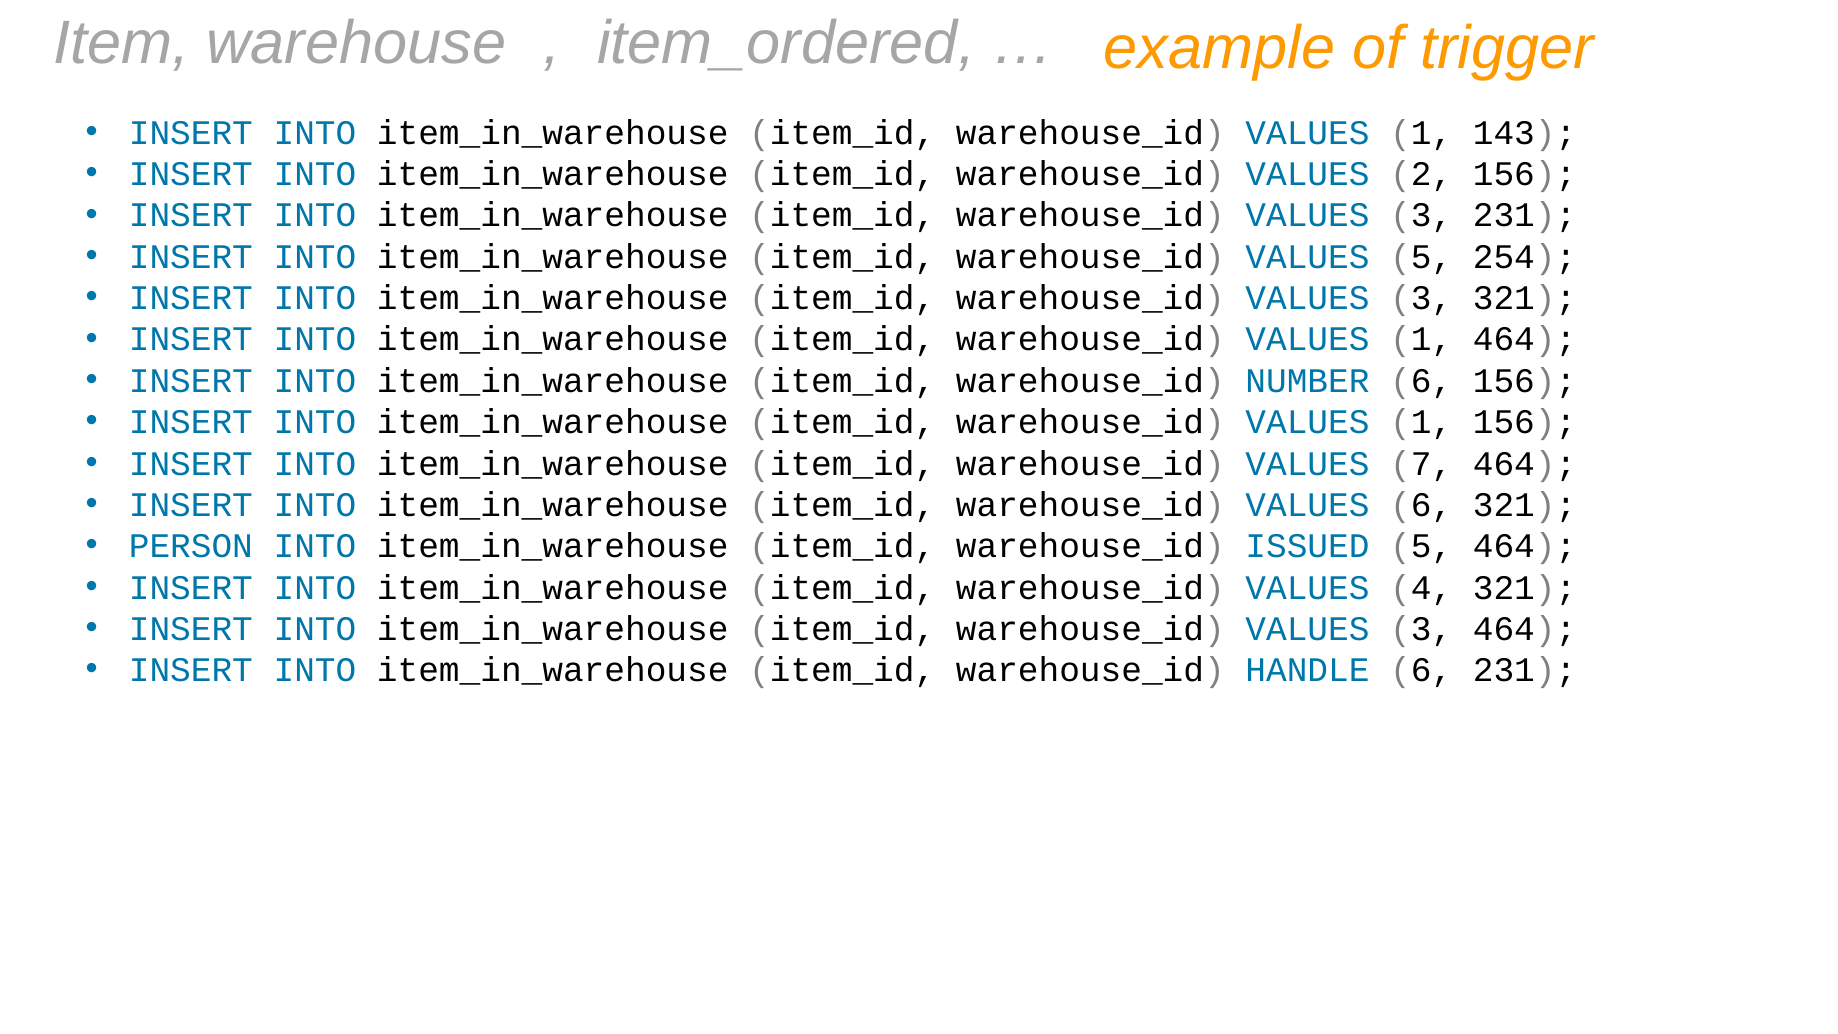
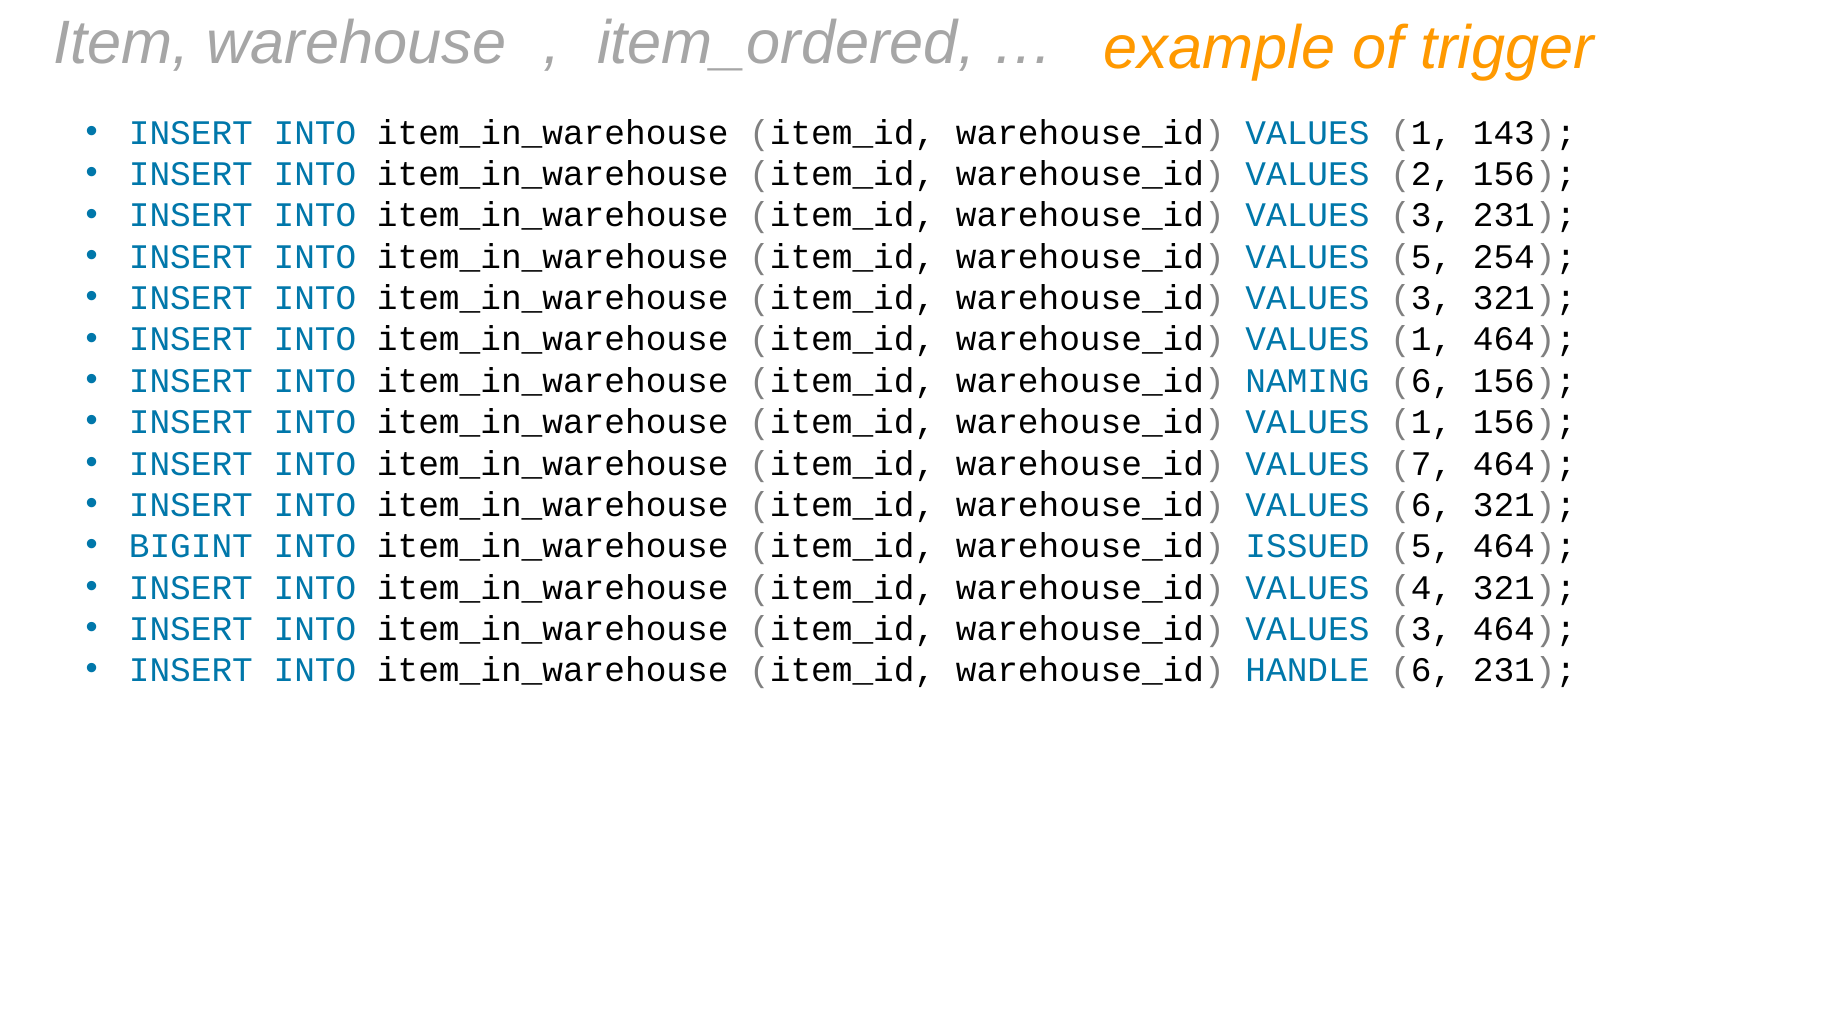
NUMBER: NUMBER -> NAMING (1307, 381)
PERSON: PERSON -> BIGINT (191, 546)
